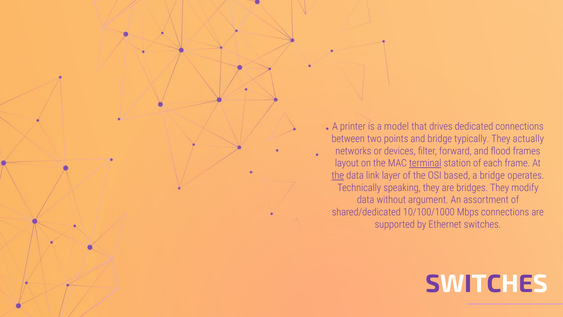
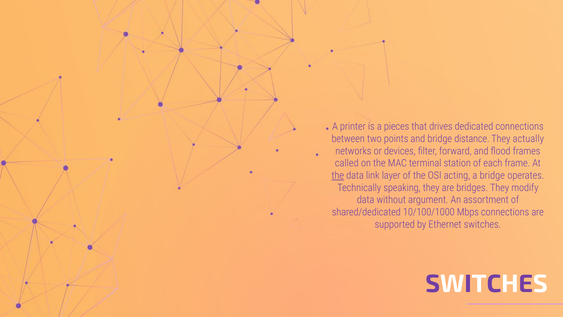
model: model -> pieces (397, 126)
typically: typically -> distance (472, 139)
layout: layout -> called (347, 163)
terminal underline: present -> none (425, 163)
based: based -> acting (457, 175)
